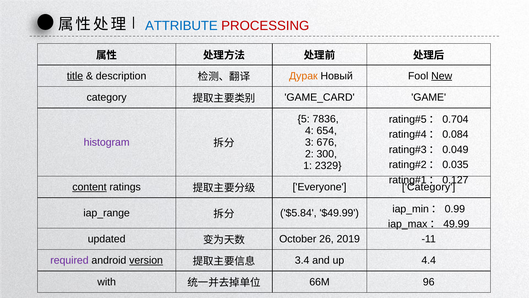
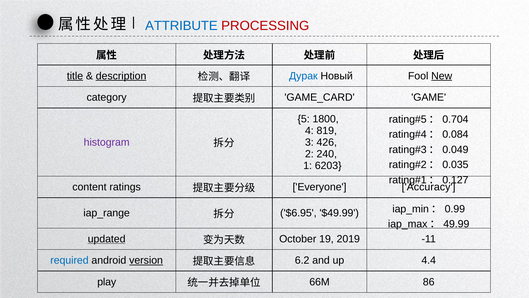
description underline: none -> present (121, 76)
Дурак colour: orange -> blue (303, 76)
7836: 7836 -> 1800 (326, 119)
654: 654 -> 819 (327, 130)
676: 676 -> 426 (327, 142)
300: 300 -> 240 (327, 154)
2329: 2329 -> 6203 (328, 165)
content underline: present -> none (89, 187)
Everyone Category: Category -> Accuracy (429, 187)
$5.84: $5.84 -> $6.95 (298, 213)
updated underline: none -> present (107, 239)
26: 26 -> 19 (326, 239)
required colour: purple -> blue (69, 260)
3.4: 3.4 -> 6.2 (302, 260)
with: with -> play (107, 282)
96: 96 -> 86 (429, 282)
